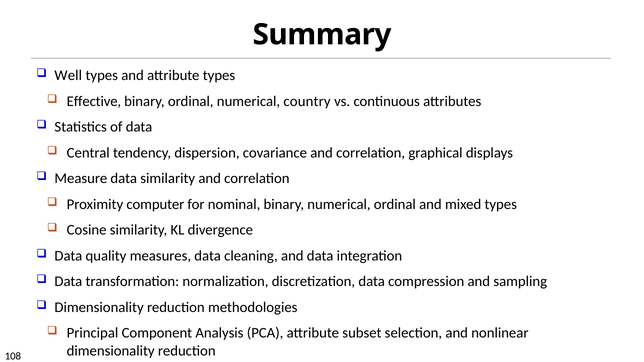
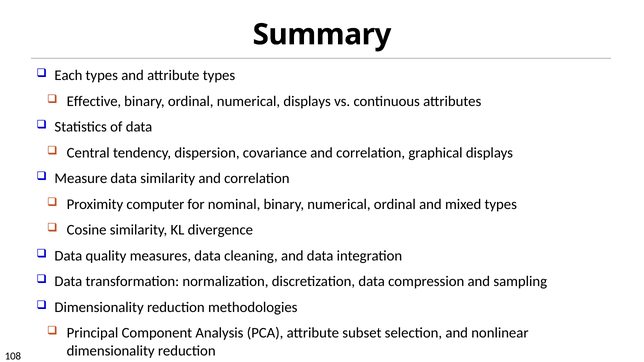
Well: Well -> Each (68, 76)
numerical country: country -> displays (307, 101)
